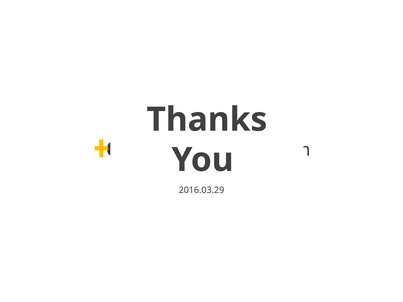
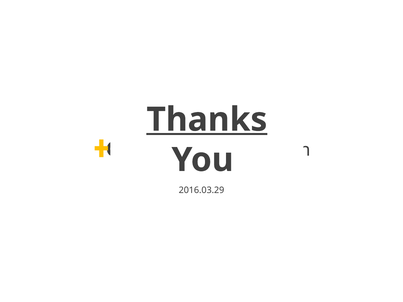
Thanks underline: none -> present (207, 120)
